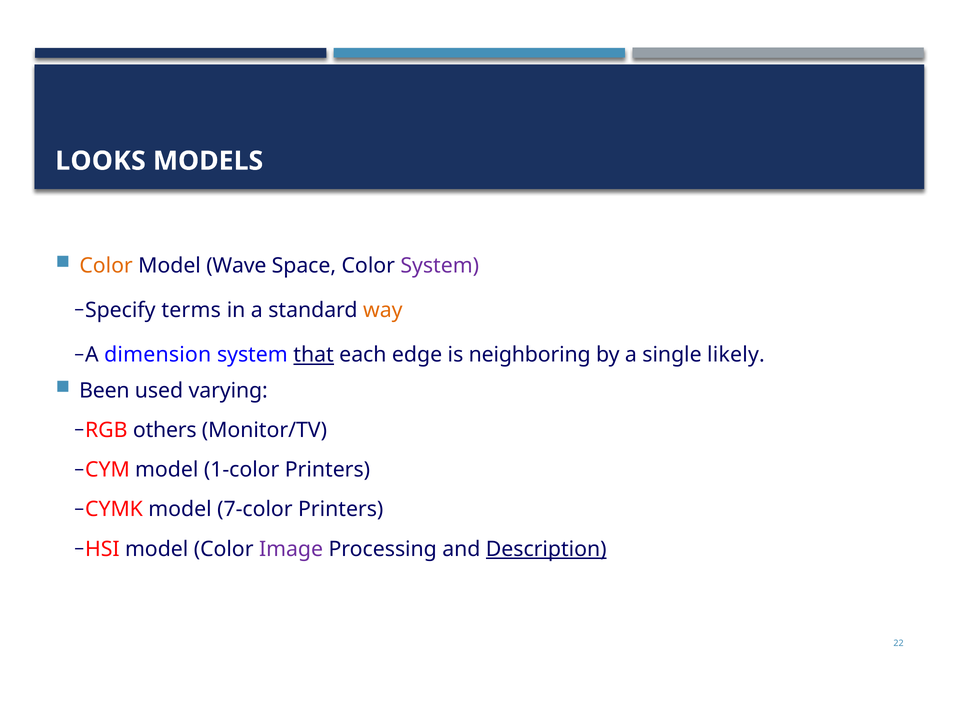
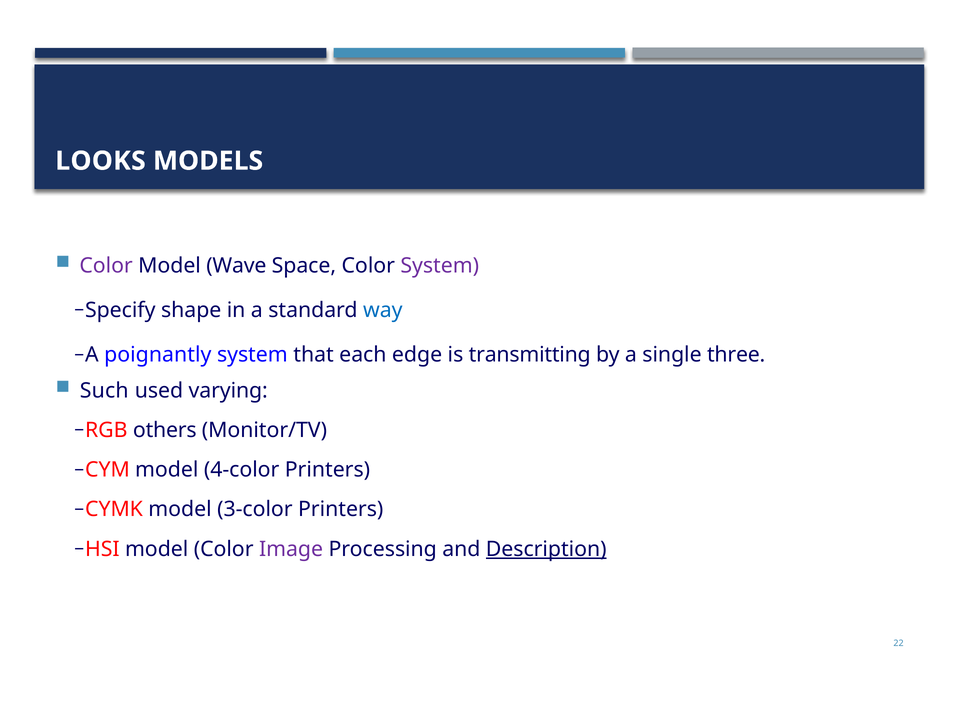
Color colour: orange -> purple (106, 266)
terms: terms -> shape (191, 310)
way colour: orange -> blue (383, 310)
dimension: dimension -> poignantly (158, 355)
that underline: present -> none (314, 355)
neighboring: neighboring -> transmitting (530, 355)
likely: likely -> three (736, 355)
Been: Been -> Such (104, 391)
1-color: 1-color -> 4-color (242, 470)
7-color: 7-color -> 3-color (255, 510)
